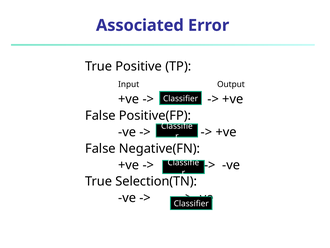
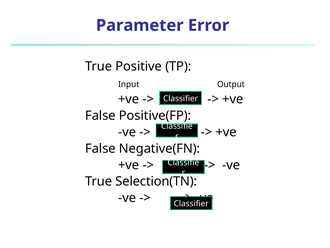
Associated: Associated -> Parameter (140, 25)
